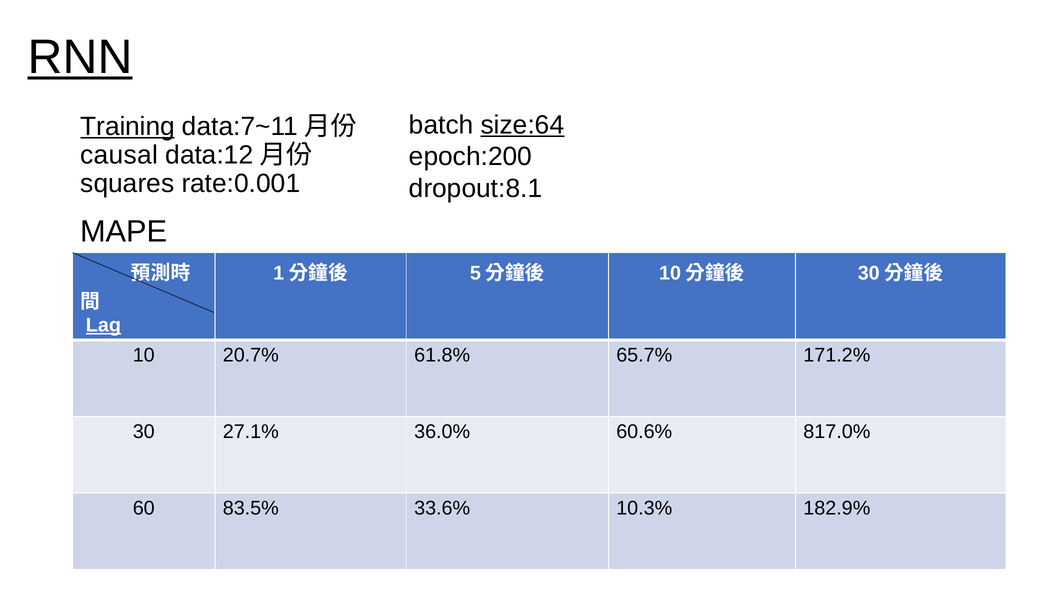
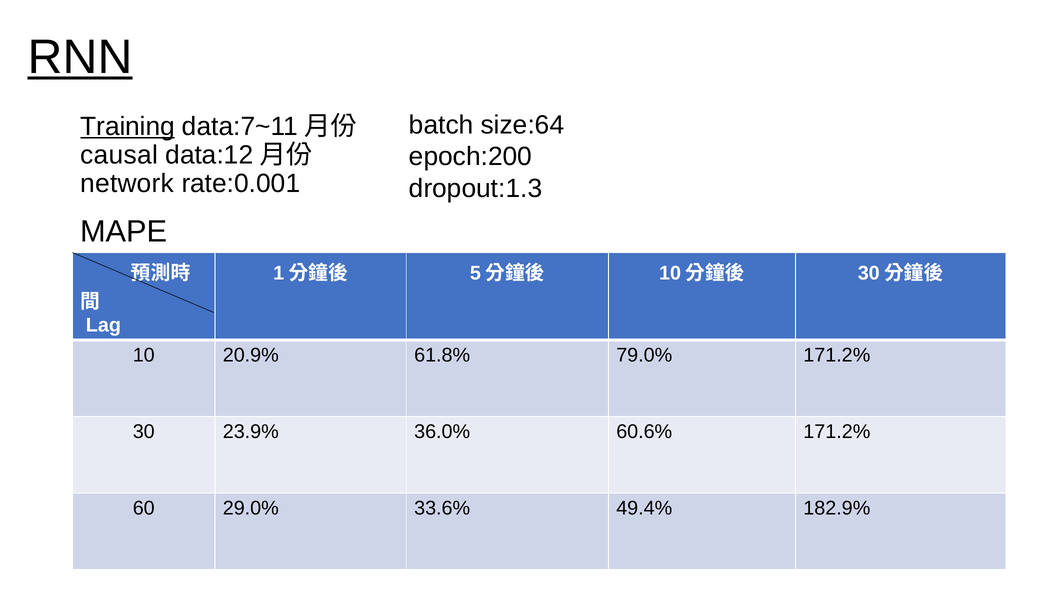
size:64 underline: present -> none (522, 125)
squares: squares -> network (127, 183)
dropout:8.1: dropout:8.1 -> dropout:1.3 (476, 188)
Lag underline: present -> none (103, 325)
20.7%: 20.7% -> 20.9% (251, 355)
65.7%: 65.7% -> 79.0% (644, 355)
27.1%: 27.1% -> 23.9% (251, 432)
60.6% 817.0%: 817.0% -> 171.2% (837, 432)
83.5%: 83.5% -> 29.0% (251, 508)
10.3%: 10.3% -> 49.4% (644, 508)
